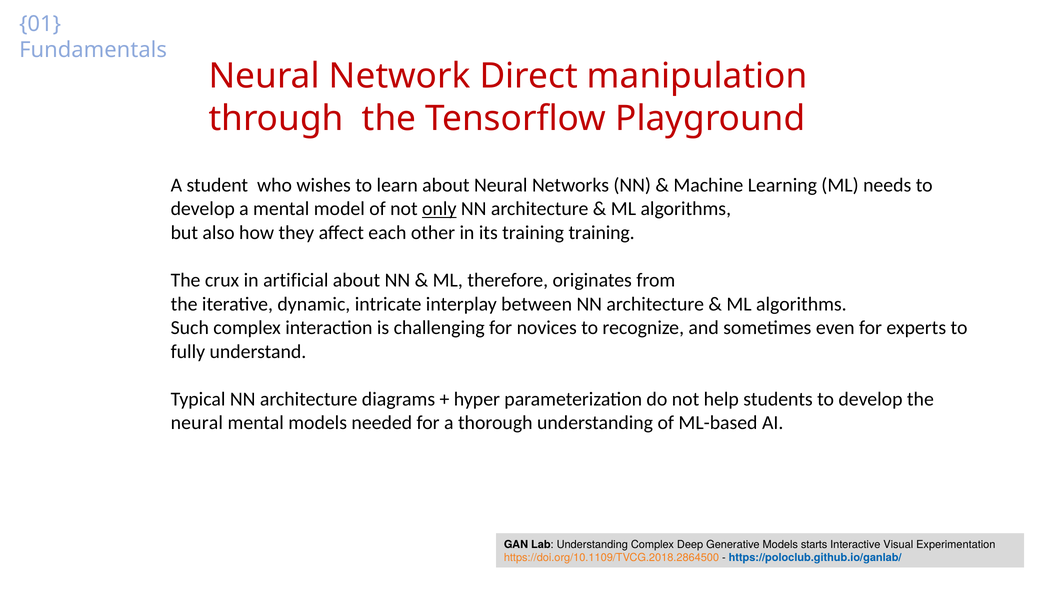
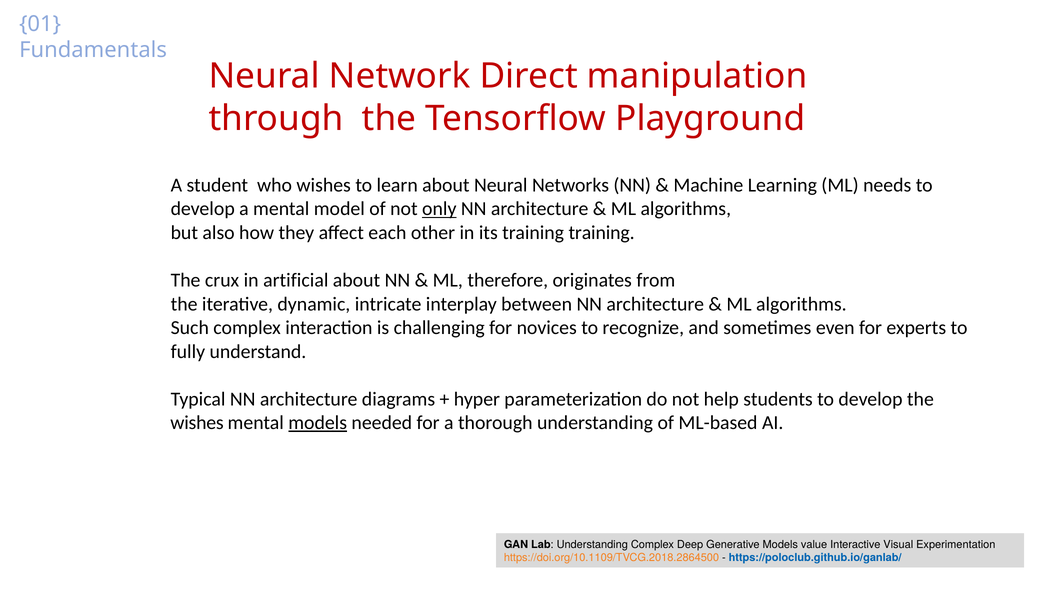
neural: neural -> wishes (197, 423)
models underline: none -> present (318, 423)
starts: starts -> value (814, 544)
